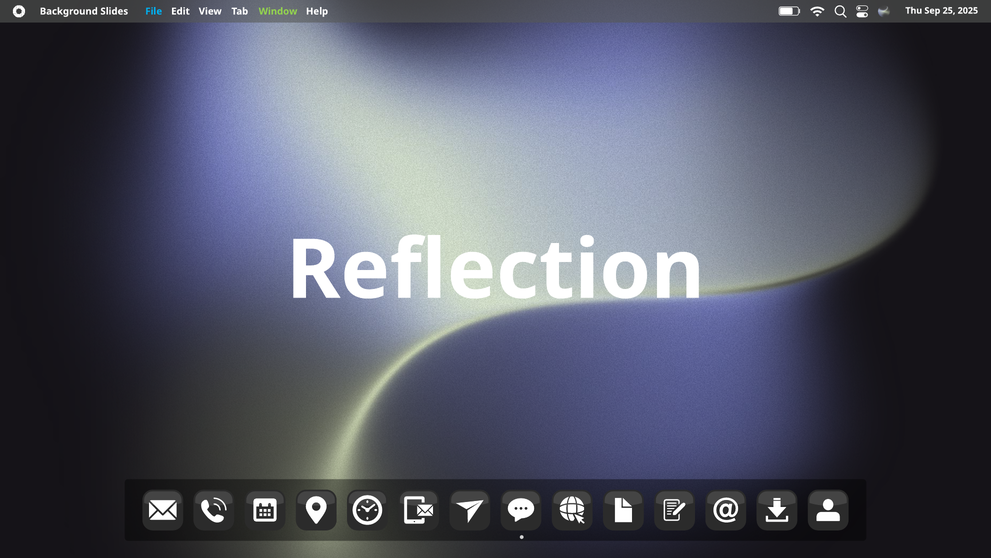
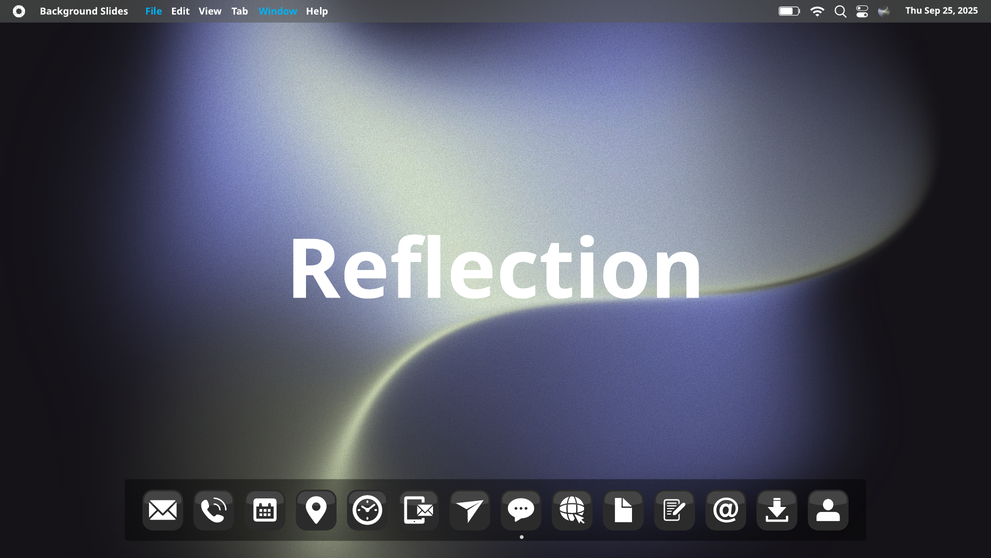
Window colour: light green -> light blue (278, 11)
